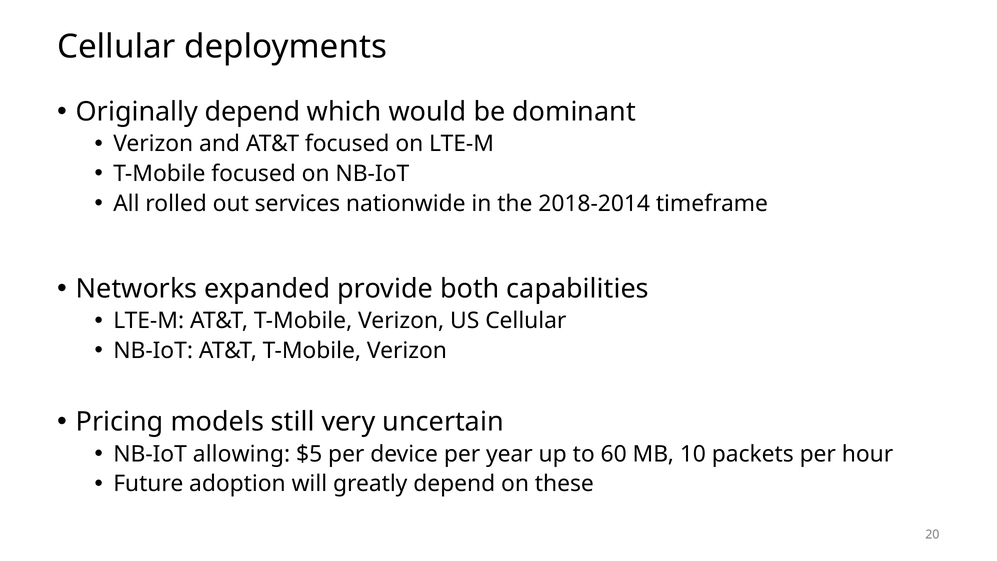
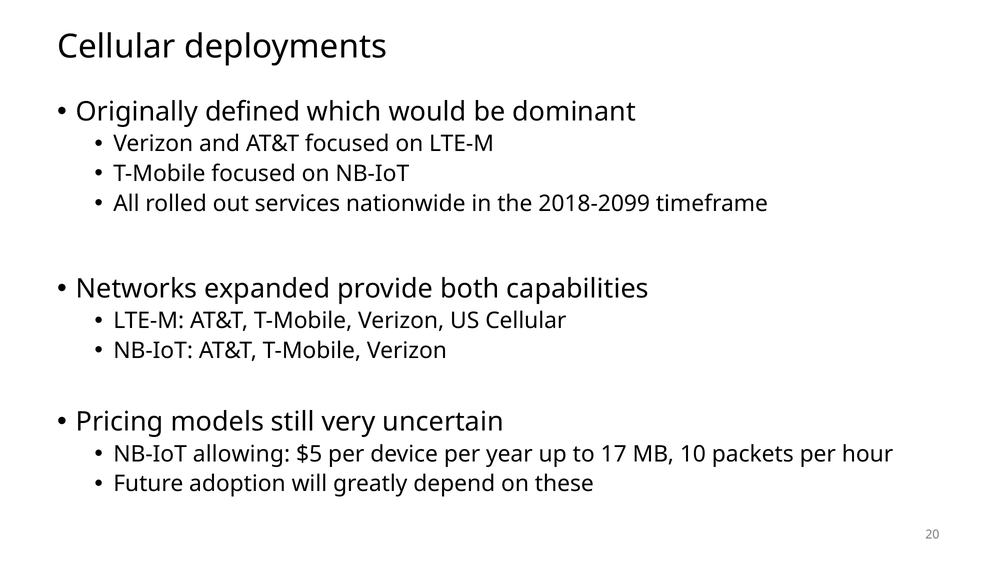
Originally depend: depend -> defined (253, 112)
2018-2014: 2018-2014 -> 2018-2099 (594, 203)
60: 60 -> 17 (614, 454)
